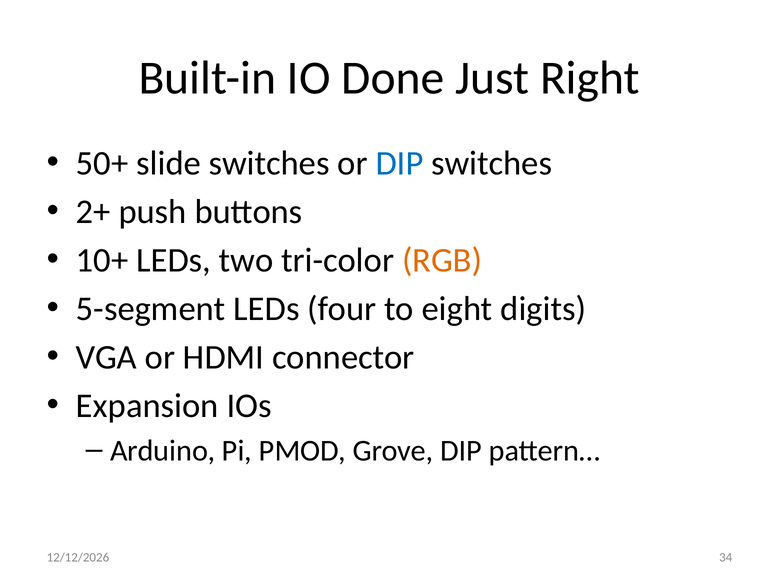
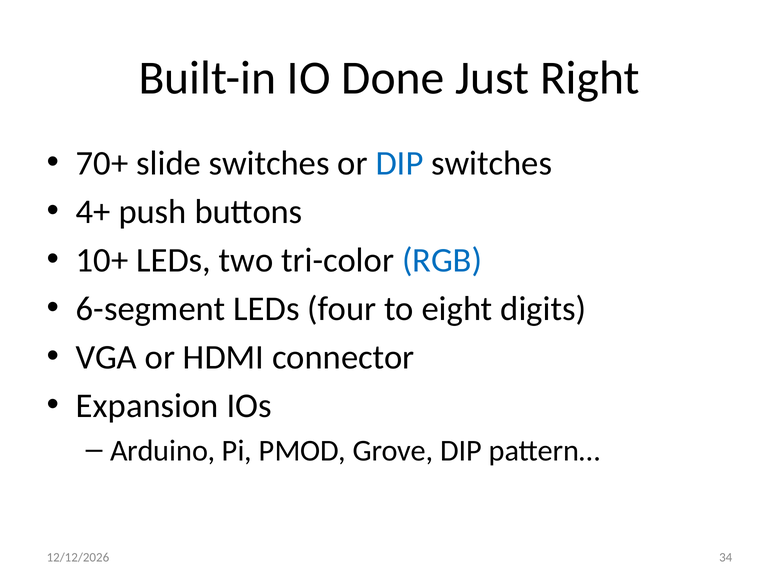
50+: 50+ -> 70+ (102, 163)
2+: 2+ -> 4+ (93, 212)
RGB colour: orange -> blue (442, 260)
5-segment: 5-segment -> 6-segment (151, 309)
